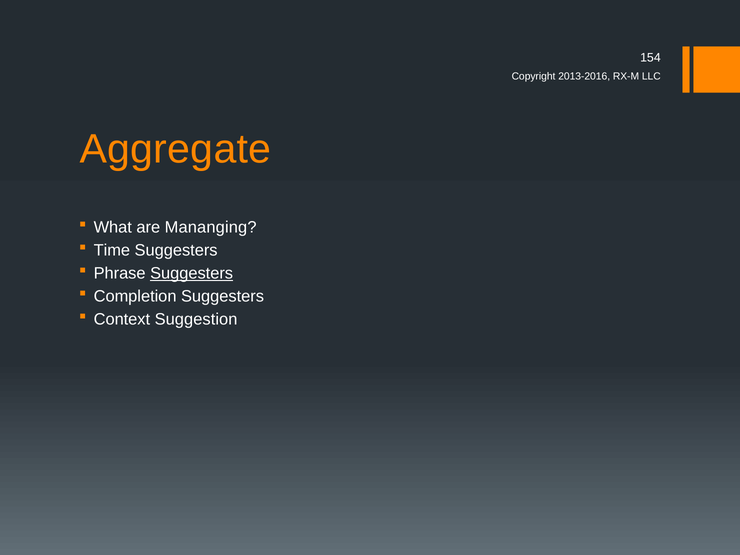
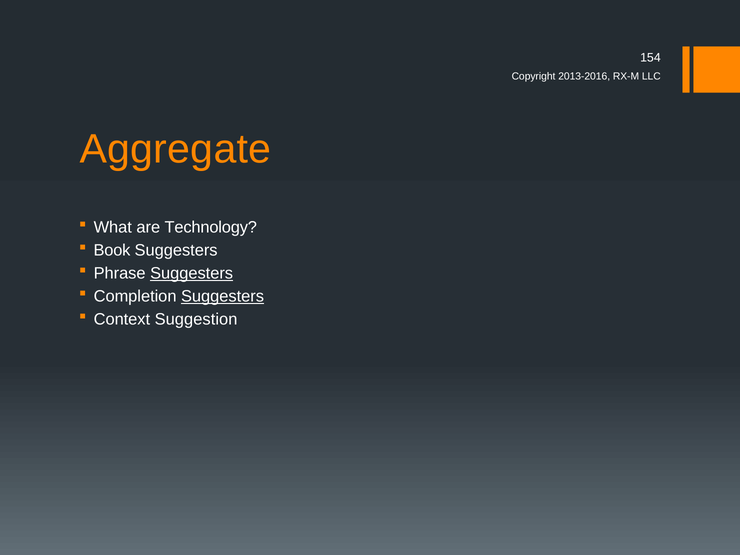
Mananging: Mananging -> Technology (211, 227)
Time: Time -> Book (112, 250)
Suggesters underline: none -> present (223, 296)
